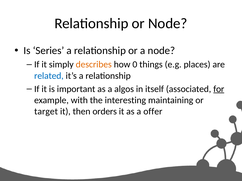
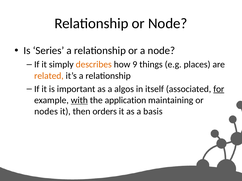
0: 0 -> 9 (135, 65)
related colour: blue -> orange (49, 76)
with underline: none -> present (79, 100)
interesting: interesting -> application (125, 100)
target: target -> nodes (46, 112)
offer: offer -> basis (153, 112)
